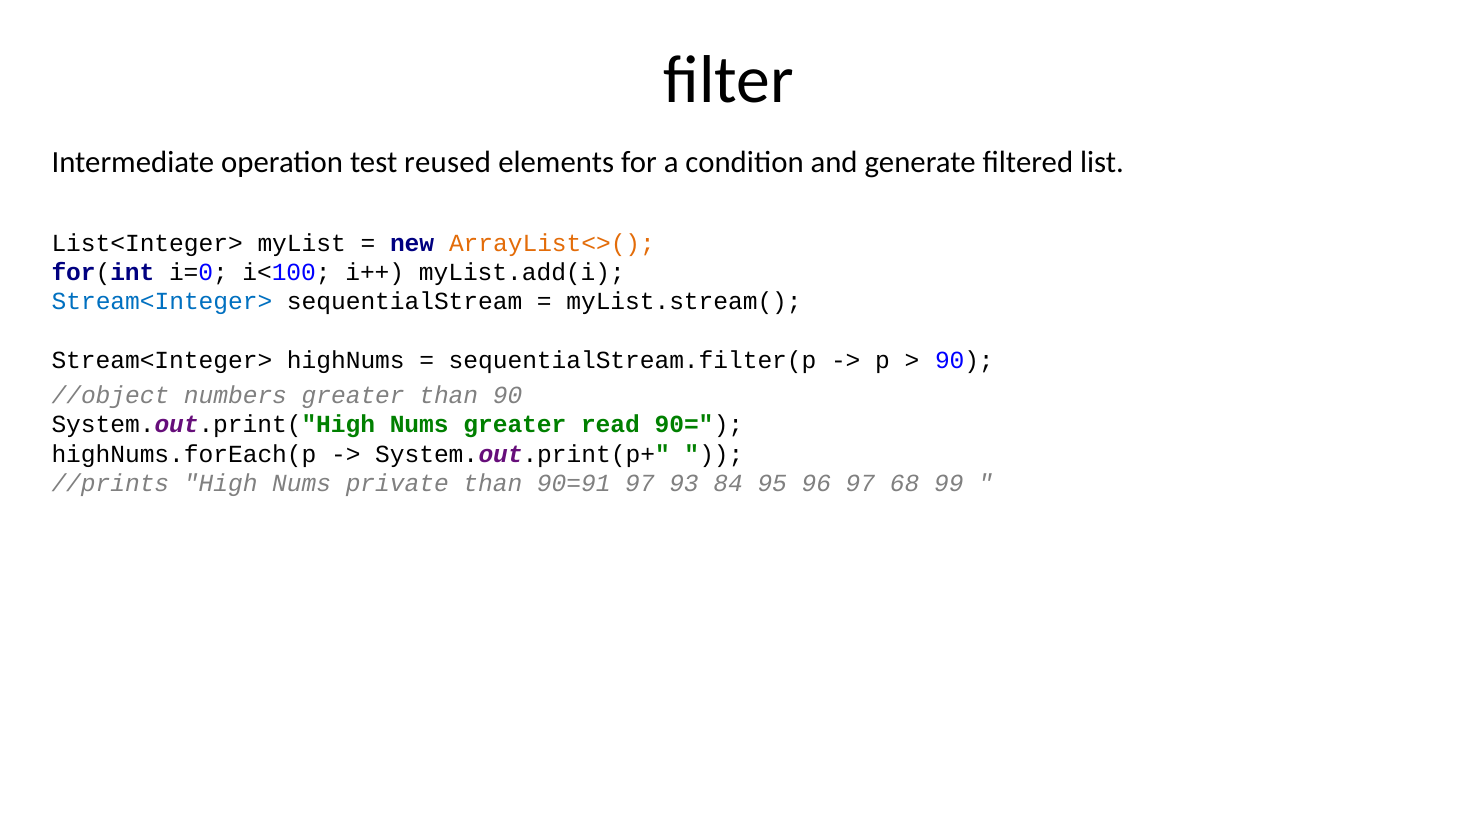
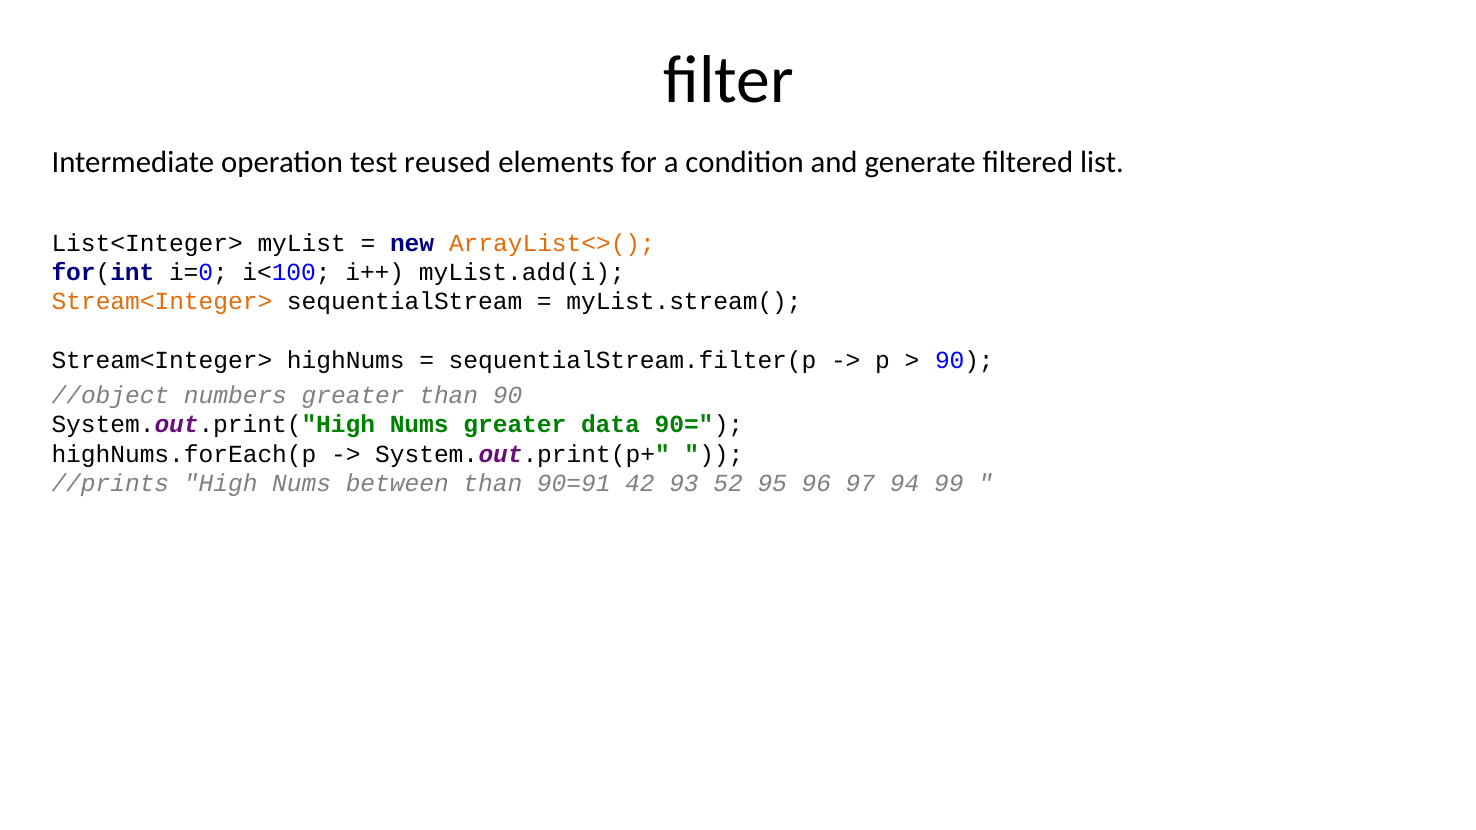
Stream<Integer> colour: blue -> orange (162, 302)
read: read -> data (610, 425)
private: private -> between (397, 484)
90=91 97: 97 -> 42 (640, 484)
84: 84 -> 52 (728, 484)
68: 68 -> 94 (905, 484)
